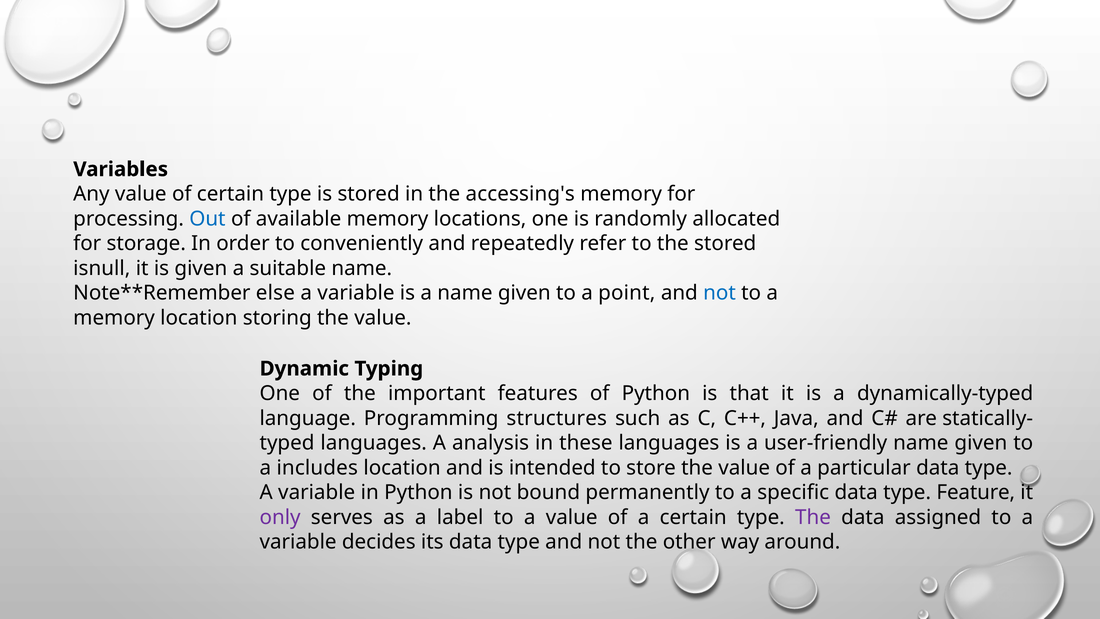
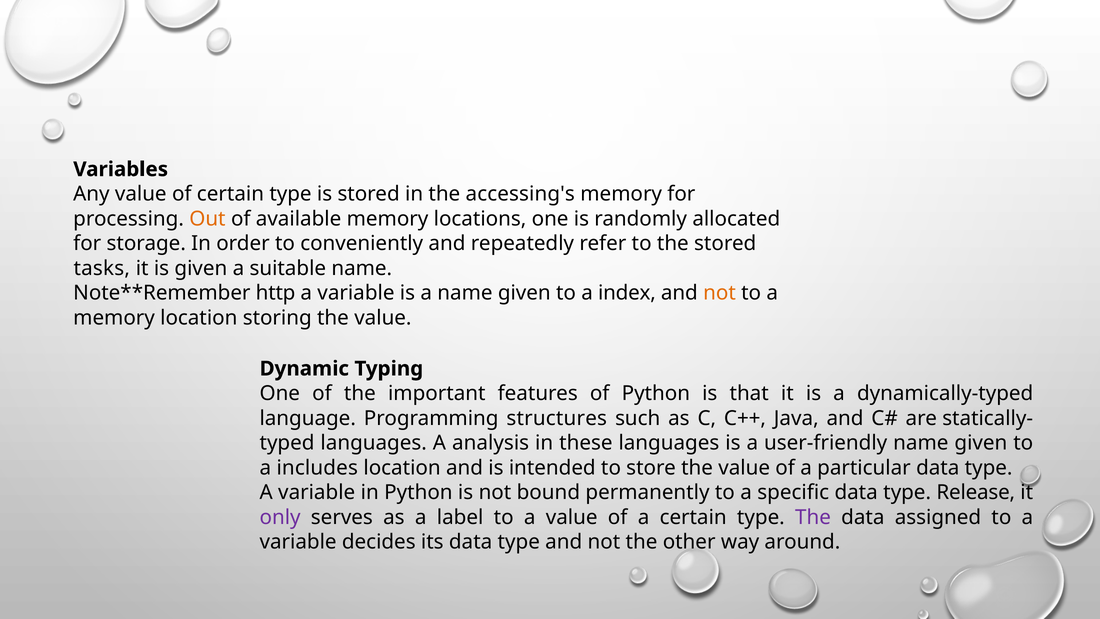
Out colour: blue -> orange (207, 219)
isnull: isnull -> tasks (102, 268)
else: else -> http (276, 293)
point: point -> index (627, 293)
not colour: blue -> orange (720, 293)
Feature: Feature -> Release (976, 492)
